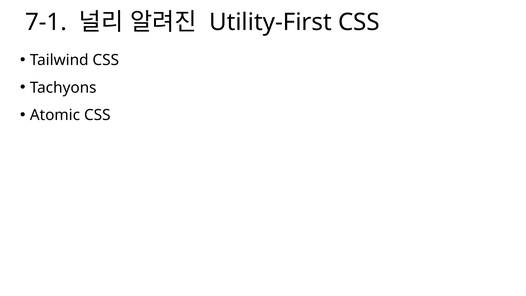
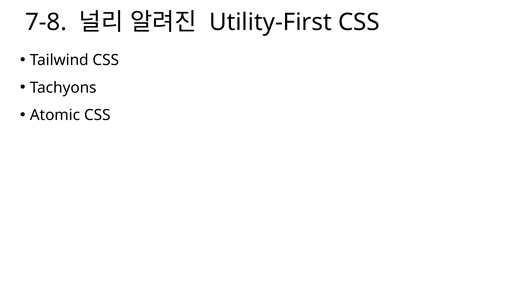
7-1: 7-1 -> 7-8 (46, 22)
